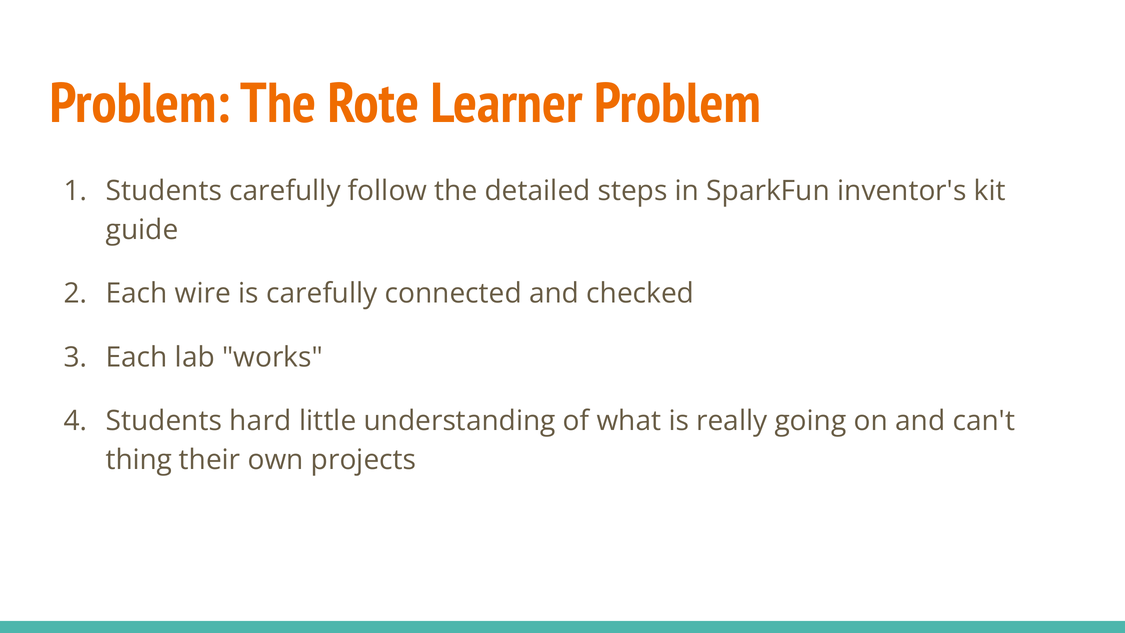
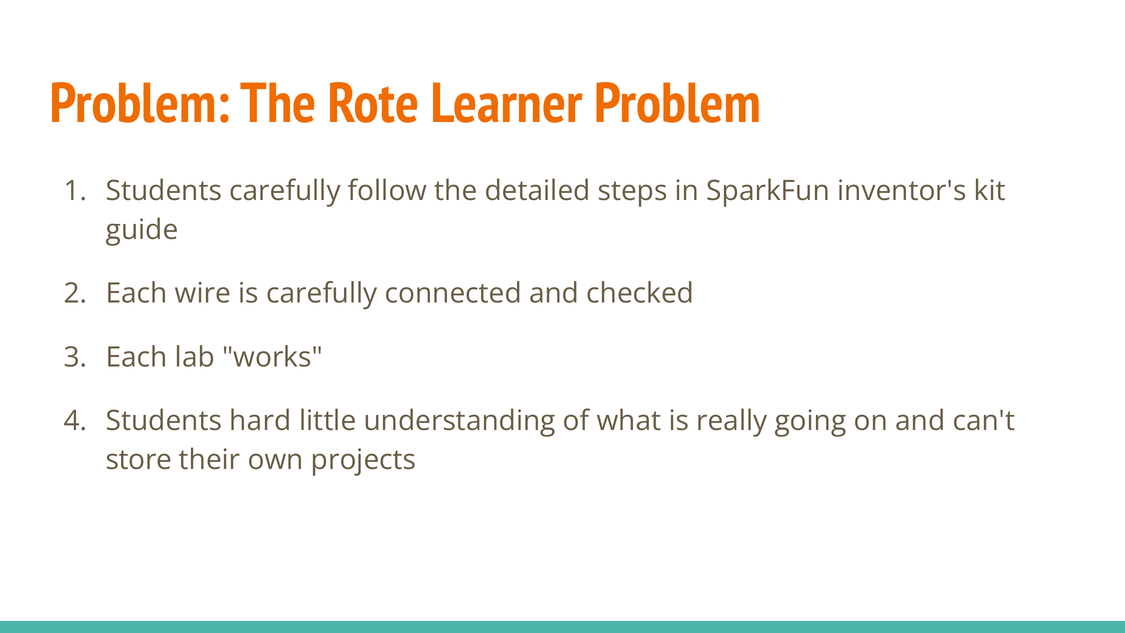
thing: thing -> store (139, 460)
